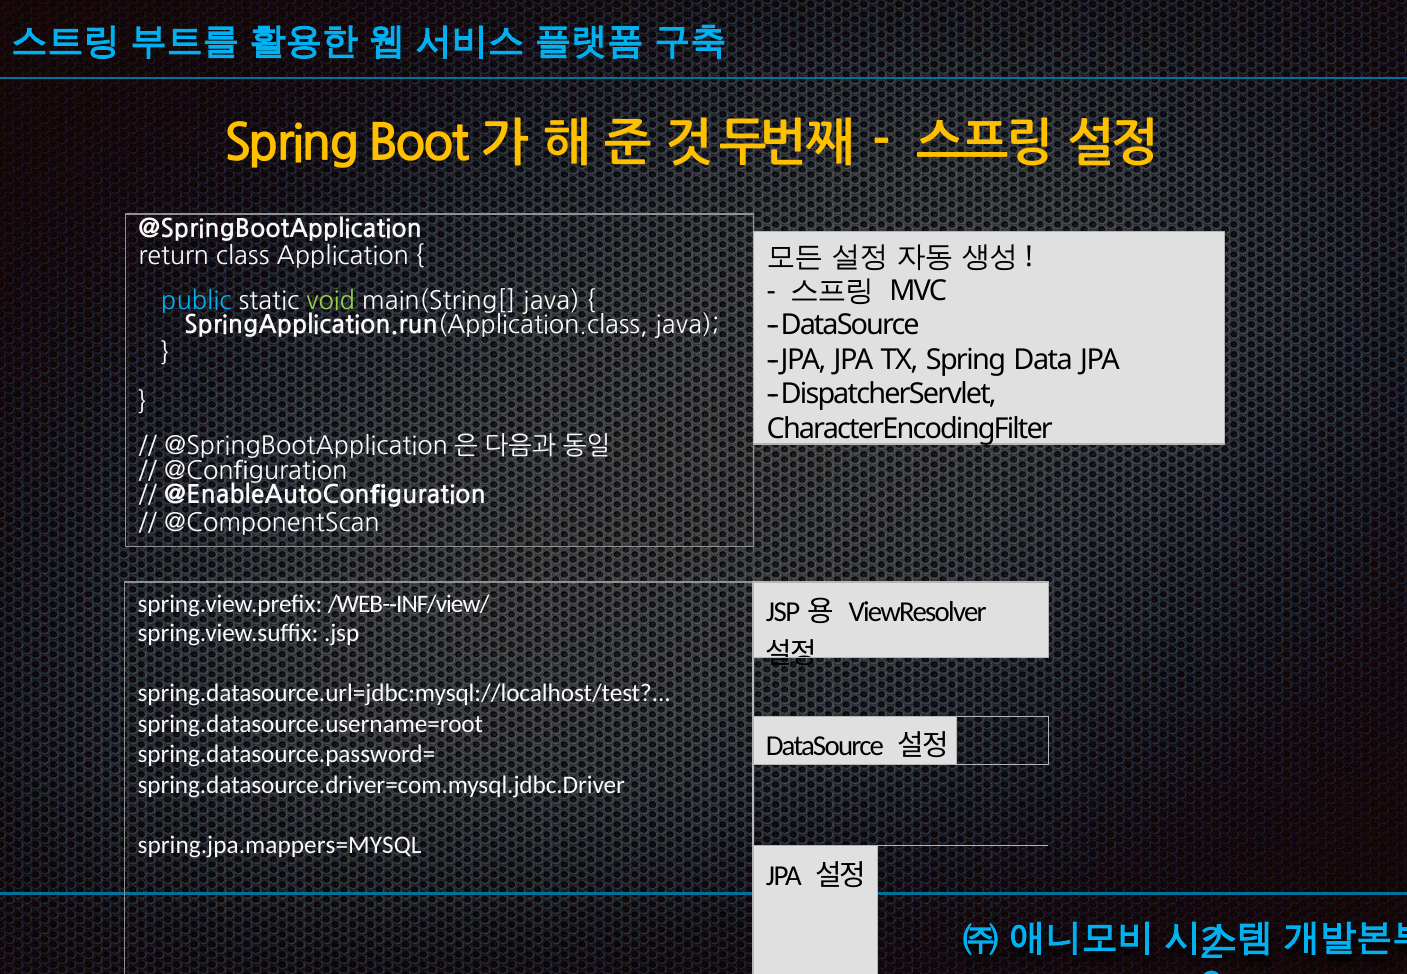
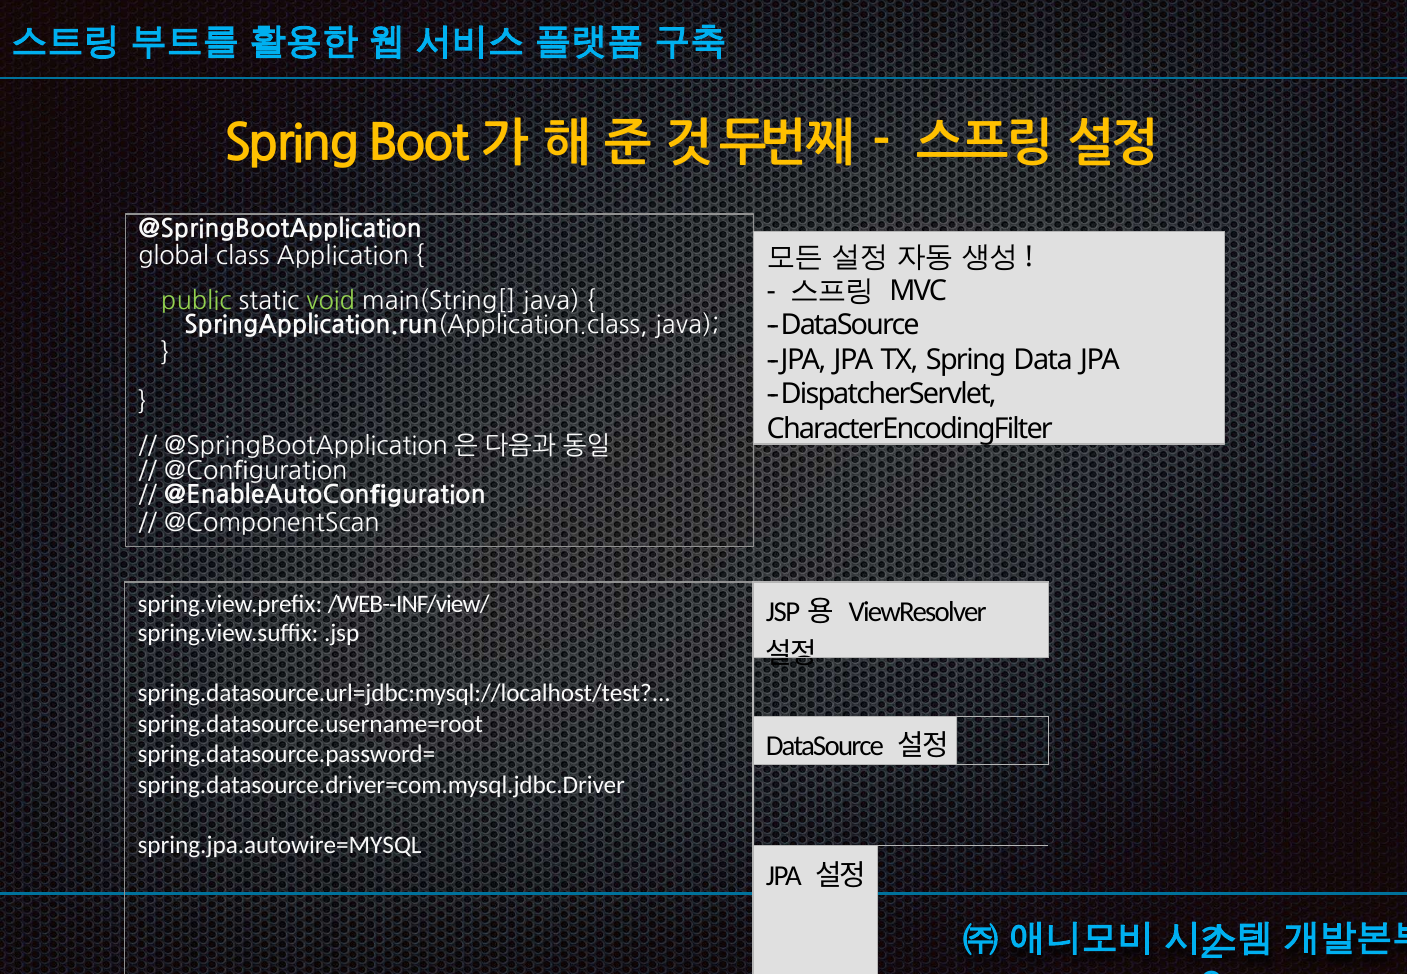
return: return -> global (174, 256)
public colour: light blue -> light green (196, 301)
spring.jpa.mappers=MYSQL: spring.jpa.mappers=MYSQL -> spring.jpa.autowire=MYSQL (280, 845)
